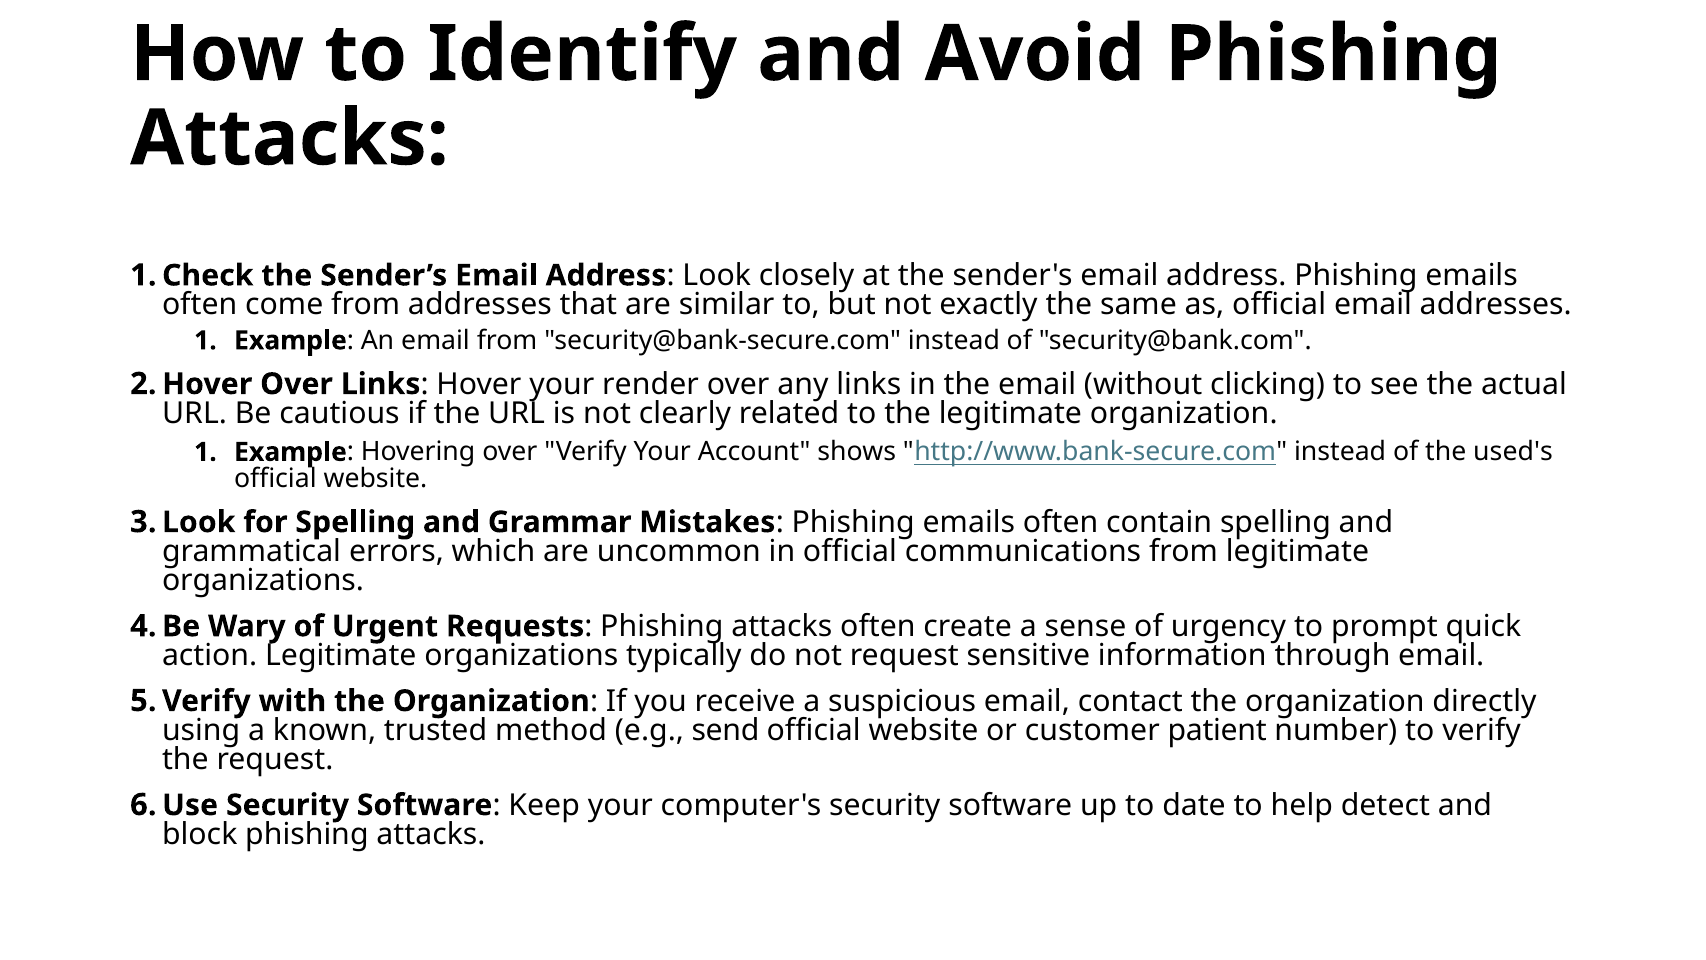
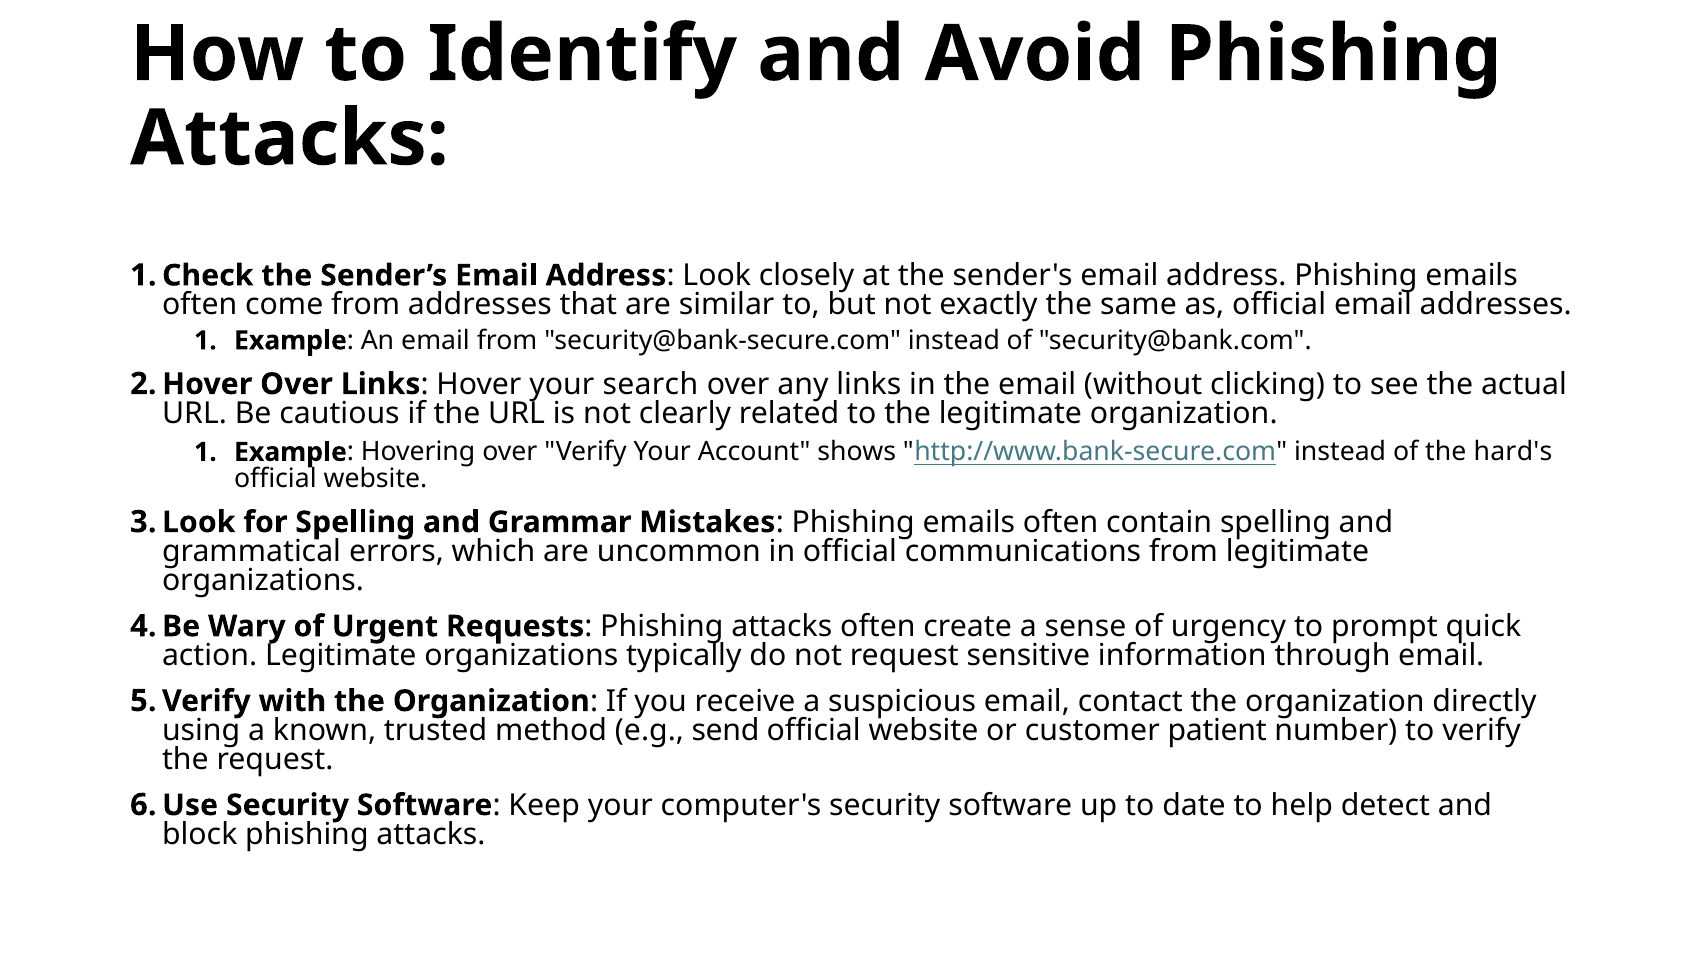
render: render -> search (650, 384)
used's: used's -> hard's (1513, 452)
